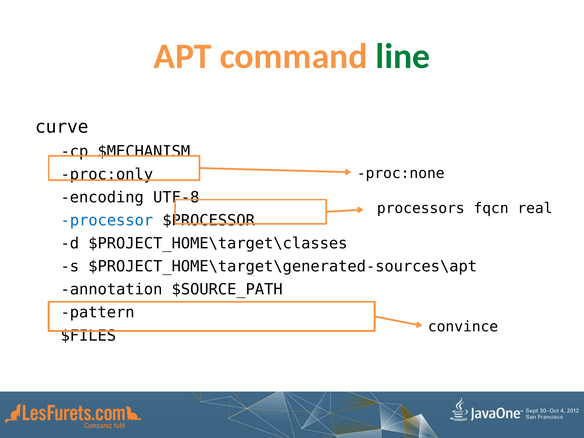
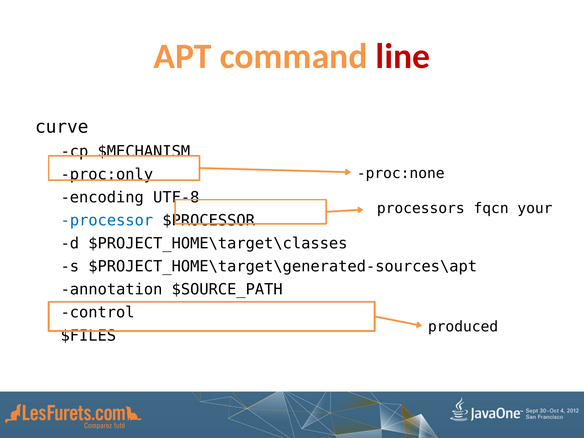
line colour: green -> red (403, 57)
real: real -> your (535, 208)
pattern: pattern -> control (98, 313)
convince: convince -> produced (463, 327)
